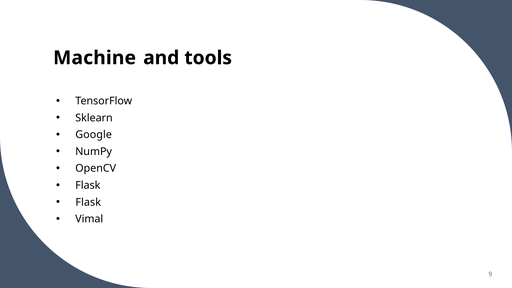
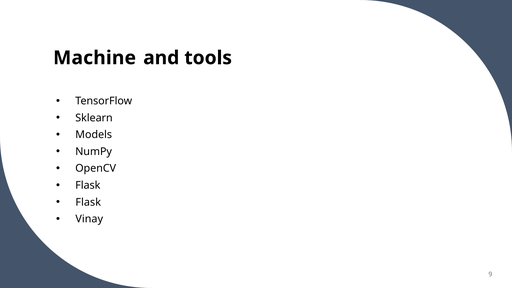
Google: Google -> Models (94, 135)
Vimal: Vimal -> Vinay (89, 219)
